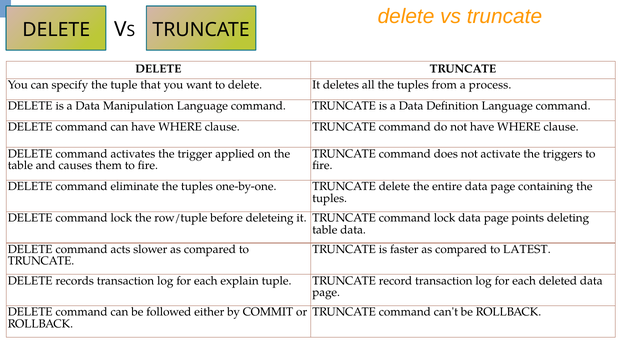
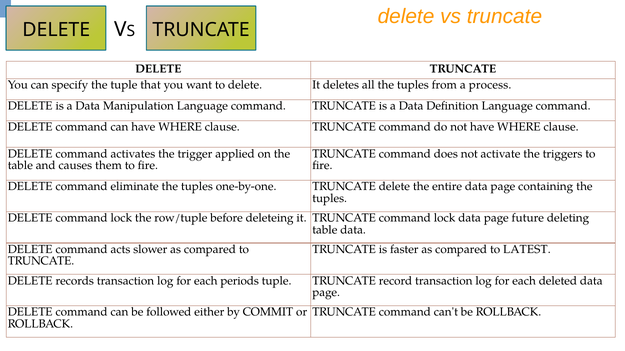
points: points -> future (528, 218)
explain: explain -> periods (240, 281)
